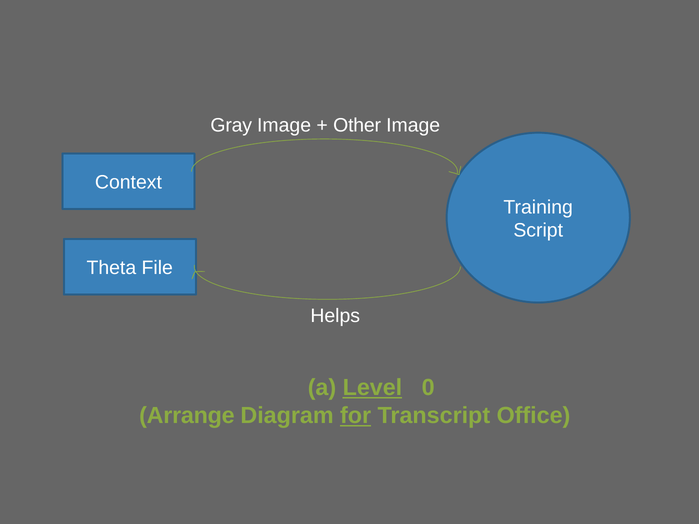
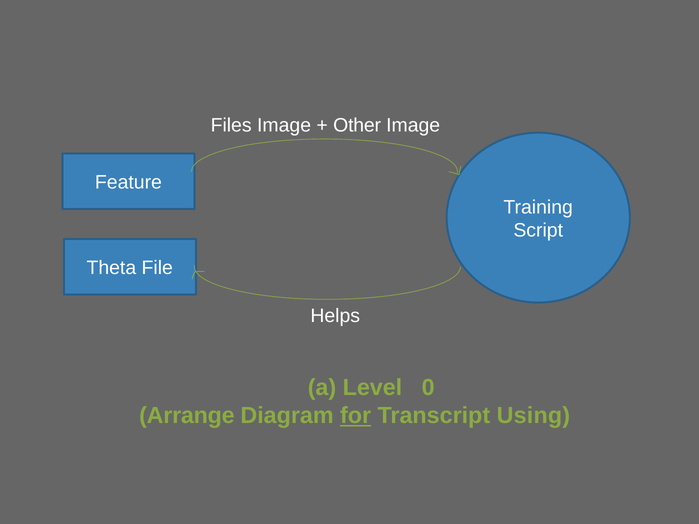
Gray: Gray -> Files (231, 126)
Context: Context -> Feature (128, 183)
Level underline: present -> none (372, 388)
Office: Office -> Using (533, 416)
